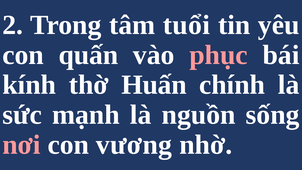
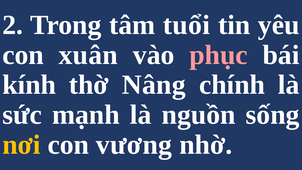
quấn: quấn -> xuân (88, 55)
Huấn: Huấn -> Nâng (154, 85)
nơi colour: pink -> yellow (21, 145)
